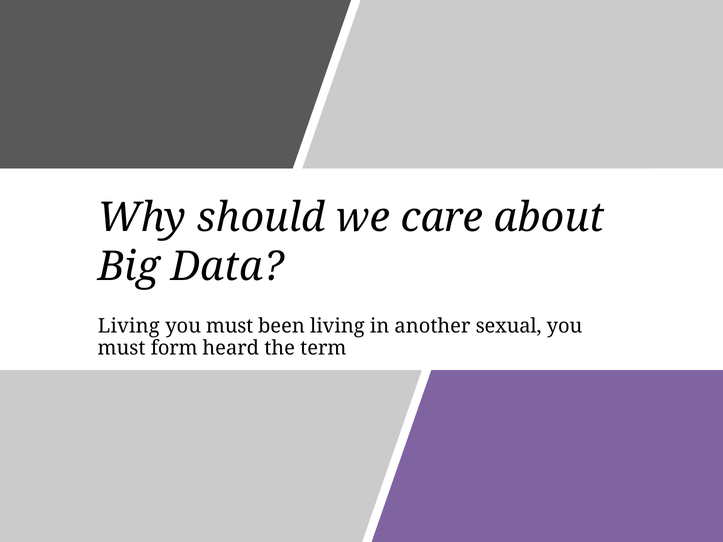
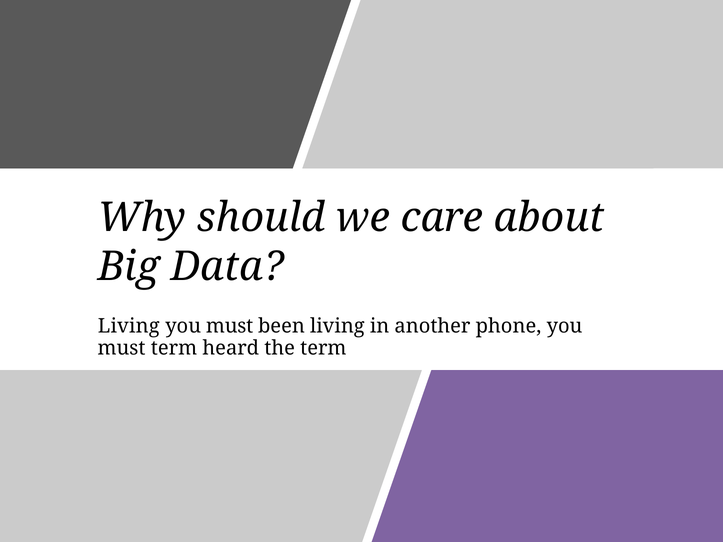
sexual: sexual -> phone (509, 326)
must form: form -> term (174, 348)
